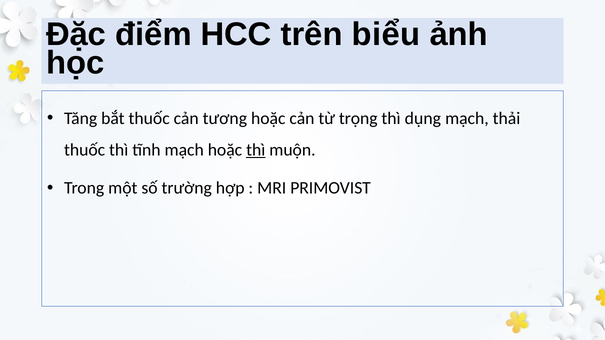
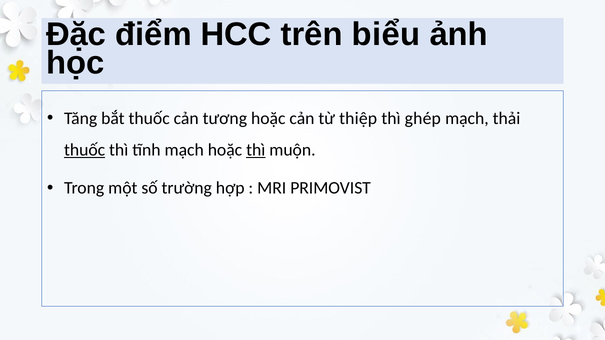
trọng: trọng -> thiệp (358, 118)
dụng: dụng -> ghép (423, 118)
thuốc underline: none -> present (85, 150)
